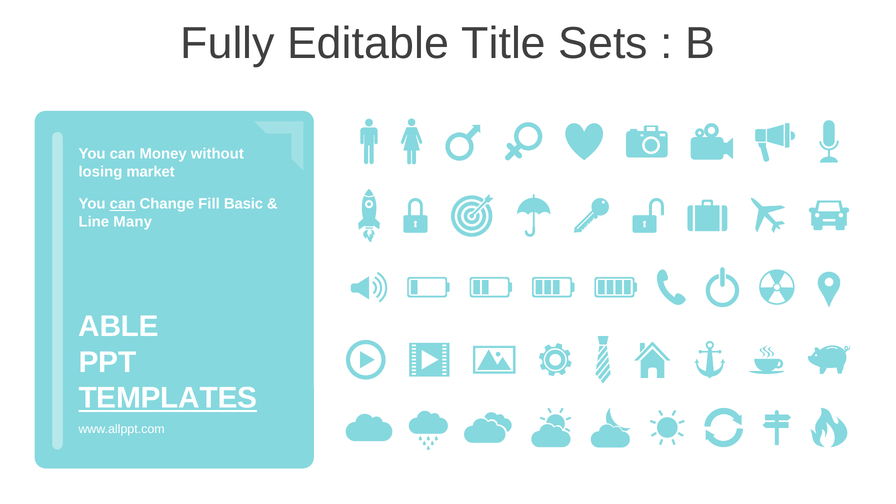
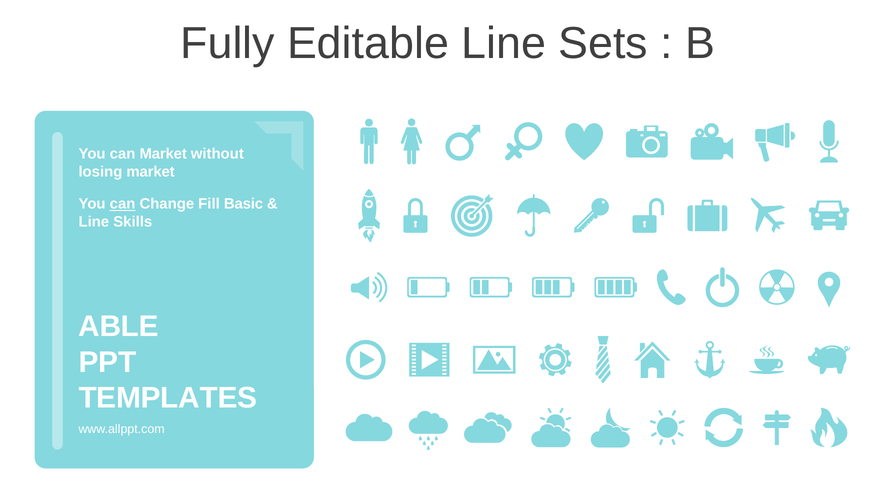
Editable Title: Title -> Line (504, 43)
can Money: Money -> Market (163, 154)
Many: Many -> Skills (133, 222)
TEMPLATES underline: present -> none (168, 398)
